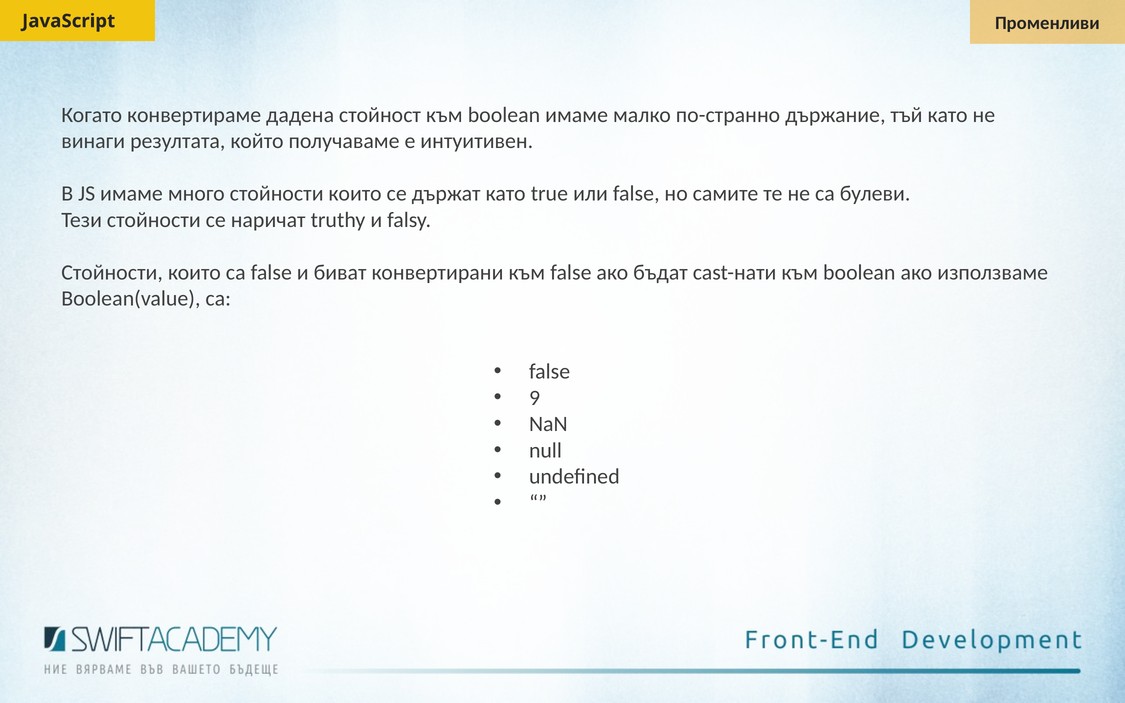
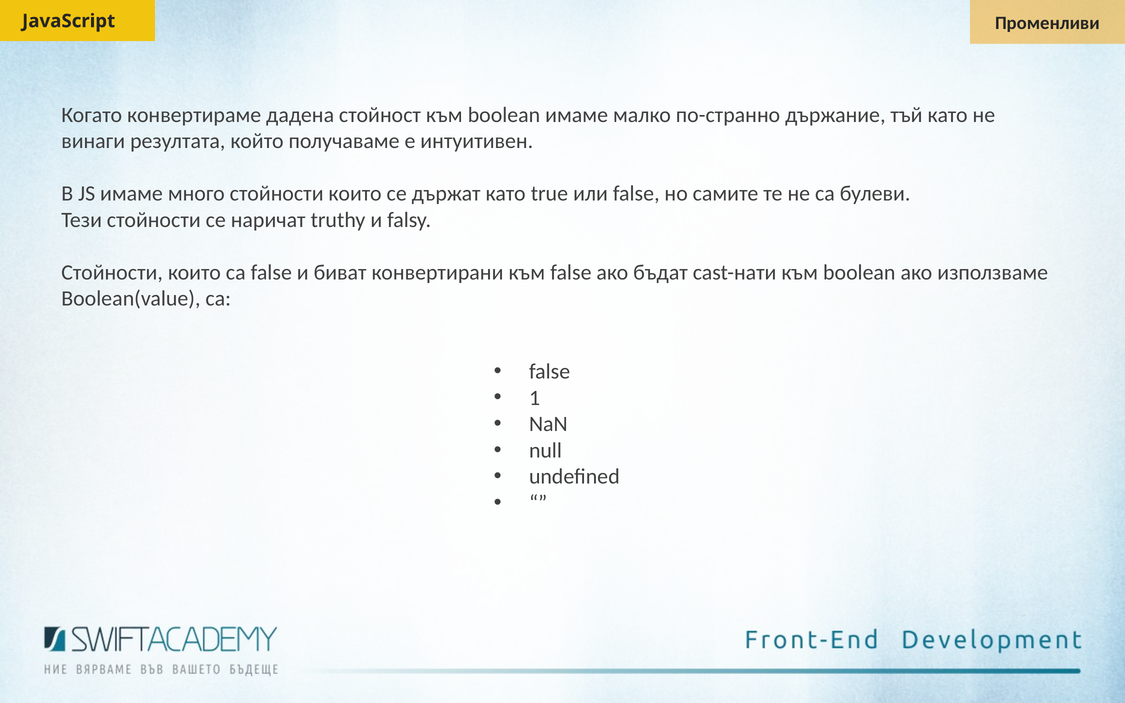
9: 9 -> 1 (535, 398)
